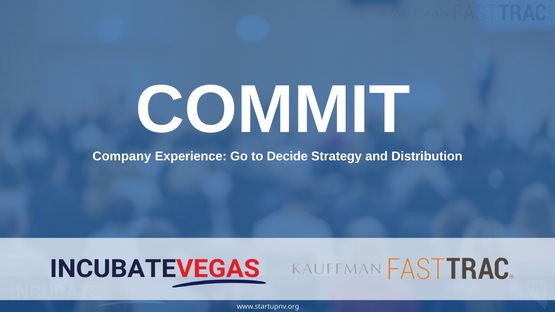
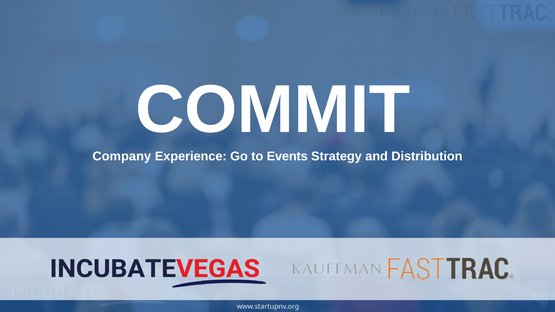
Decide: Decide -> Events (287, 156)
